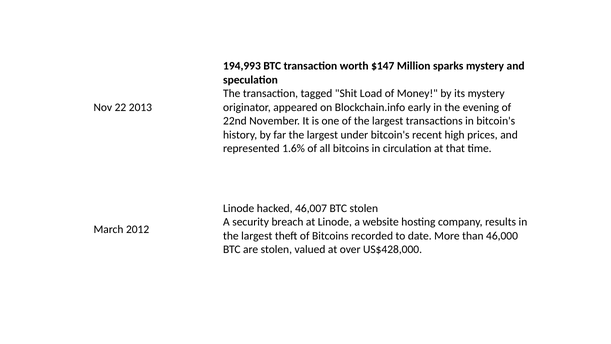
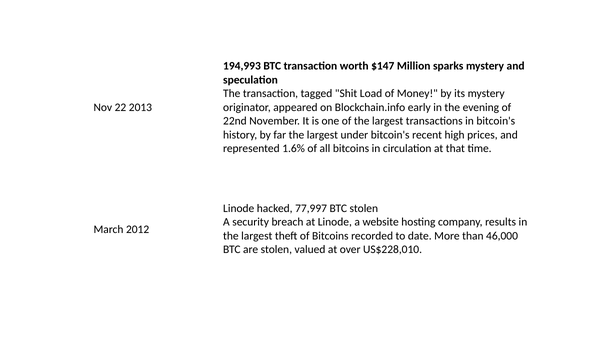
46,007: 46,007 -> 77,997 (311, 208)
US$428,000: US$428,000 -> US$228,010 (393, 249)
